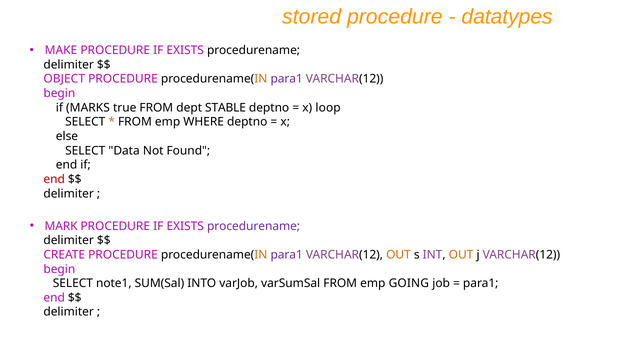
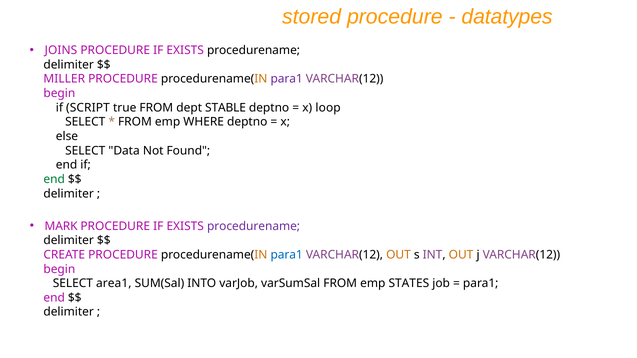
MAKE: MAKE -> JOINS (61, 50)
OBJECT: OBJECT -> MILLER (64, 79)
MARKS: MARKS -> SCRIPT (88, 108)
end colour: red -> green (54, 179)
para1 colour: purple -> blue (287, 255)
note1: note1 -> area1 (114, 284)
GOING: GOING -> STATES (409, 284)
